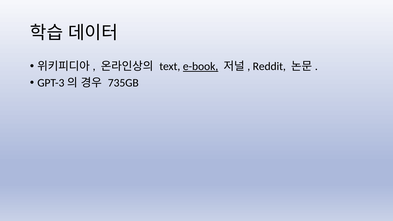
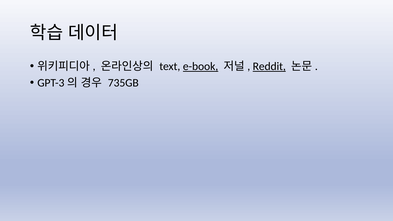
Reddit underline: none -> present (269, 66)
